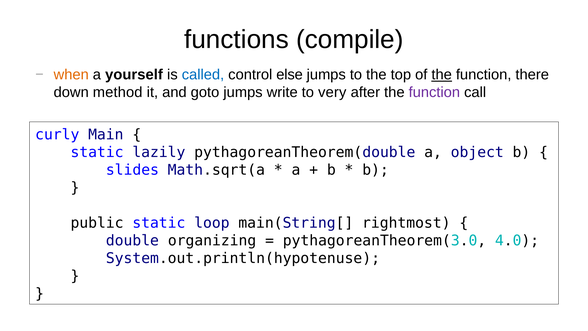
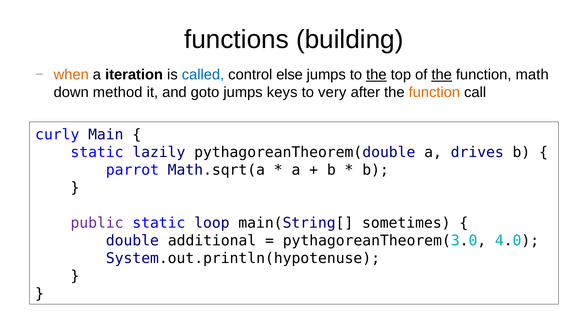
compile: compile -> building (350, 40)
yourself: yourself -> iteration (134, 75)
the underline: none -> present (376, 75)
there: there -> math (532, 75)
write: write -> keys (282, 92)
function colour: purple -> orange (434, 92)
object: object -> drives (477, 152)
slides: slides -> parrot (132, 170)
public colour: black -> purple (97, 223)
rightmost: rightmost -> sometimes (406, 223)
organizing: organizing -> additional (212, 240)
